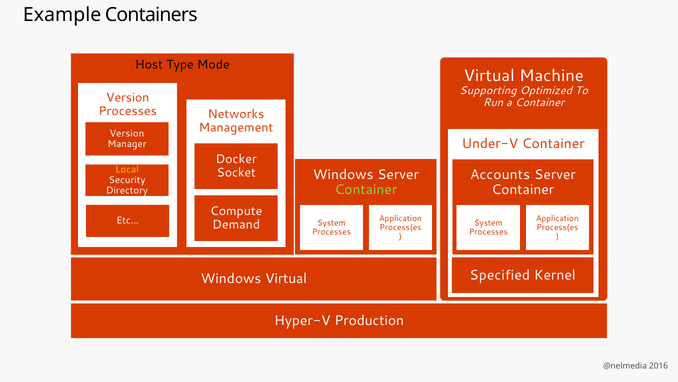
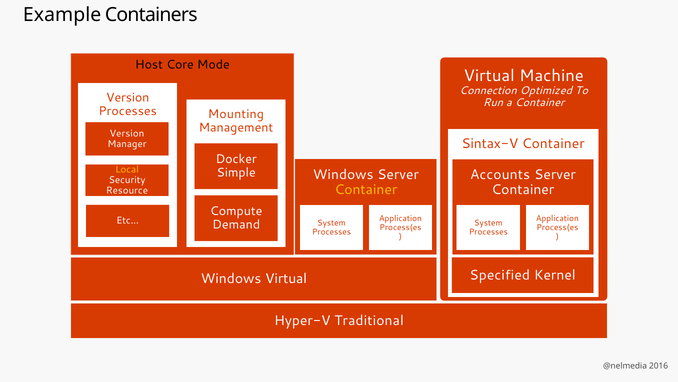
Type: Type -> Core (180, 64)
Supporting: Supporting -> Connection (488, 91)
Networks: Networks -> Mounting (236, 114)
Under-V: Under-V -> Sintax-V (490, 144)
Socket: Socket -> Simple (236, 173)
Container colour: light green -> yellow (366, 189)
Directory: Directory -> Resource (127, 190)
Production: Production -> Traditional (369, 320)
